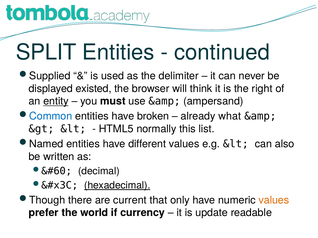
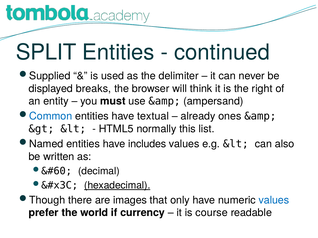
existed: existed -> breaks (93, 89)
entity underline: present -> none (56, 101)
broken: broken -> textual (153, 116)
what: what -> ones (230, 116)
different: different -> includes (147, 144)
current: current -> images (130, 200)
values colour: orange -> blue (274, 200)
update: update -> course (212, 213)
